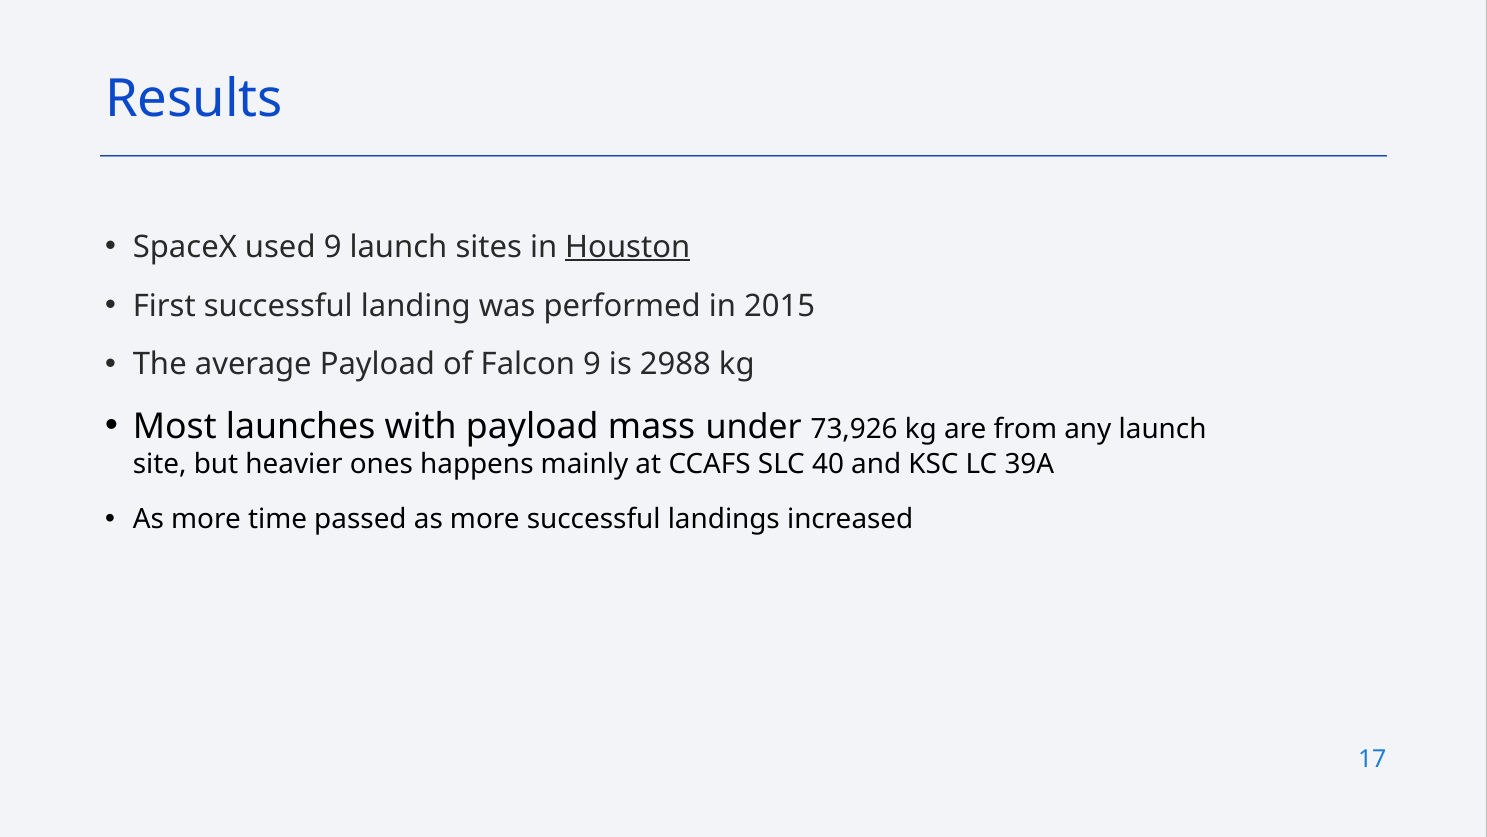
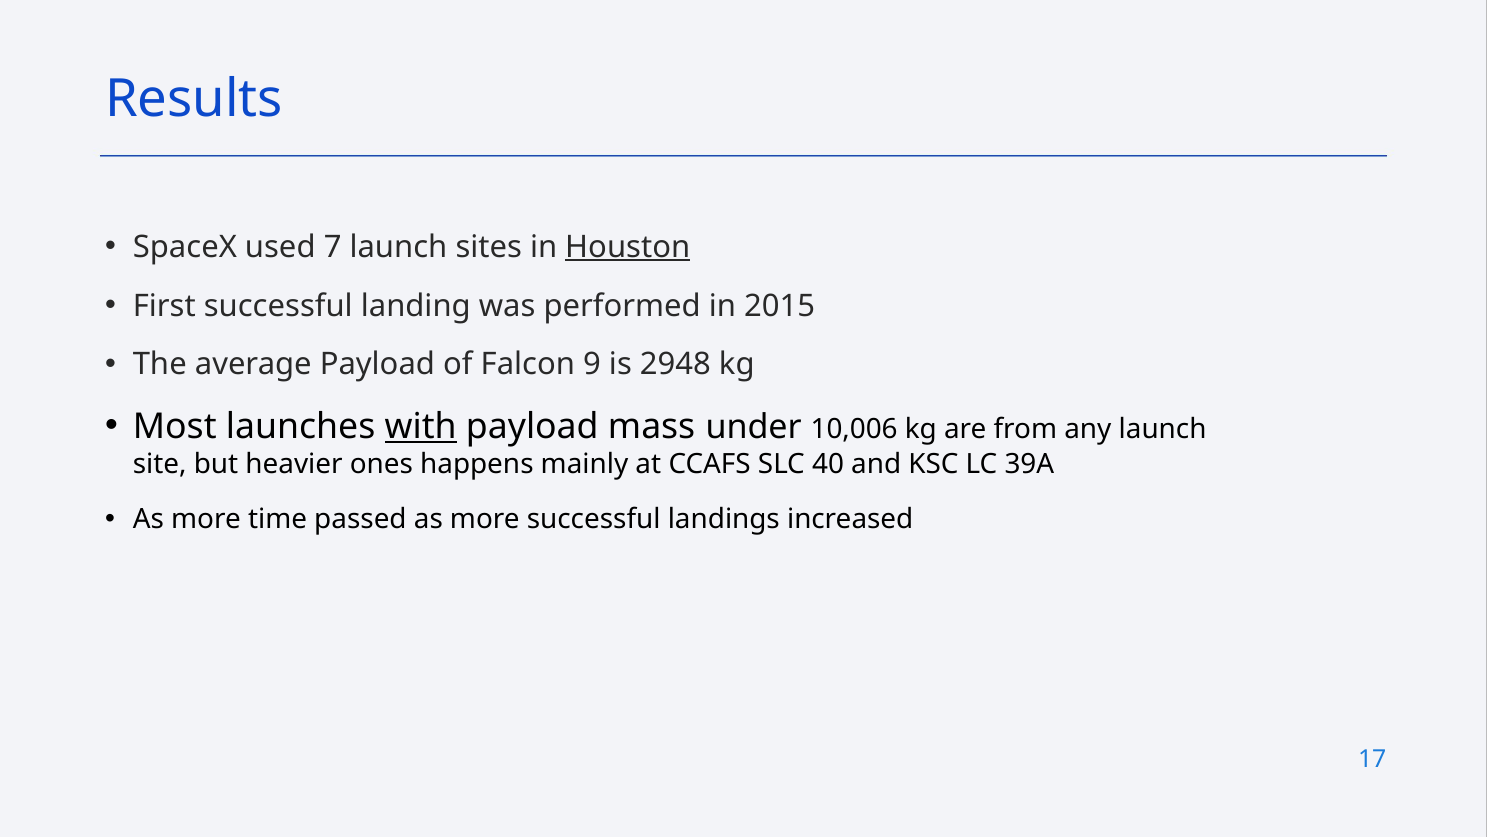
used 9: 9 -> 7 (333, 247)
2988: 2988 -> 2948 (675, 364)
with underline: none -> present (421, 426)
73,926: 73,926 -> 10,006 (854, 429)
